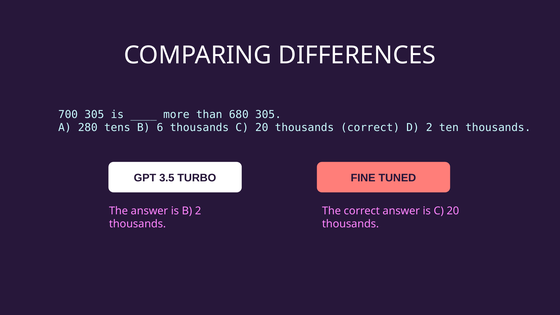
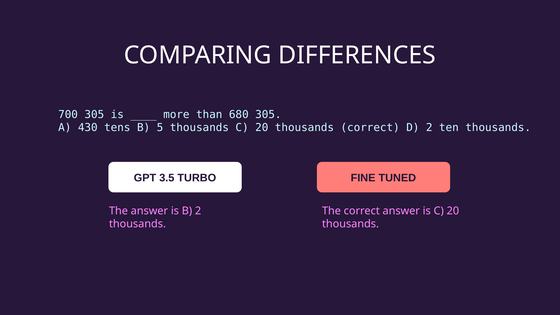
280: 280 -> 430 (88, 128)
6: 6 -> 5 (160, 128)
